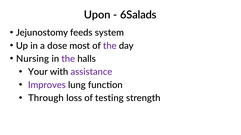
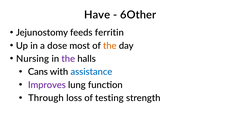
Upon: Upon -> Have (97, 15)
6Salads: 6Salads -> 6Other (138, 15)
system: system -> ferritin (109, 33)
the colour: purple -> orange (110, 46)
Your: Your -> Cans (38, 72)
assistance colour: purple -> blue (91, 72)
